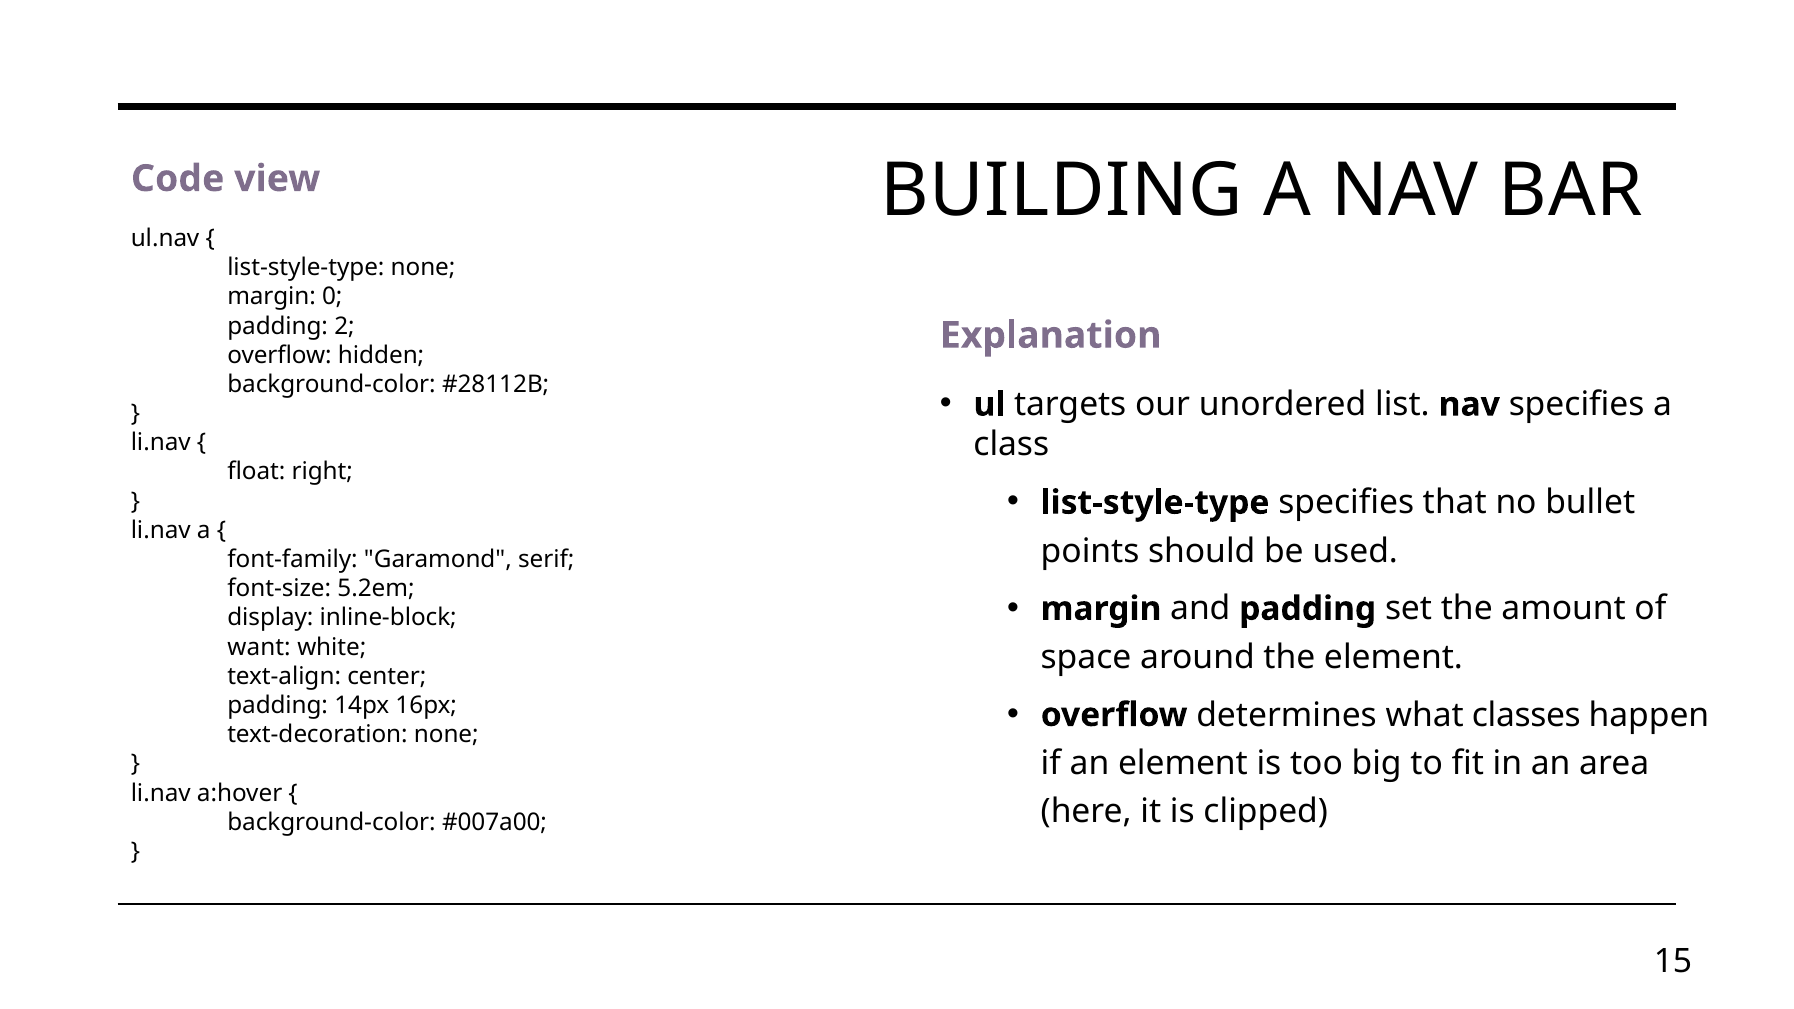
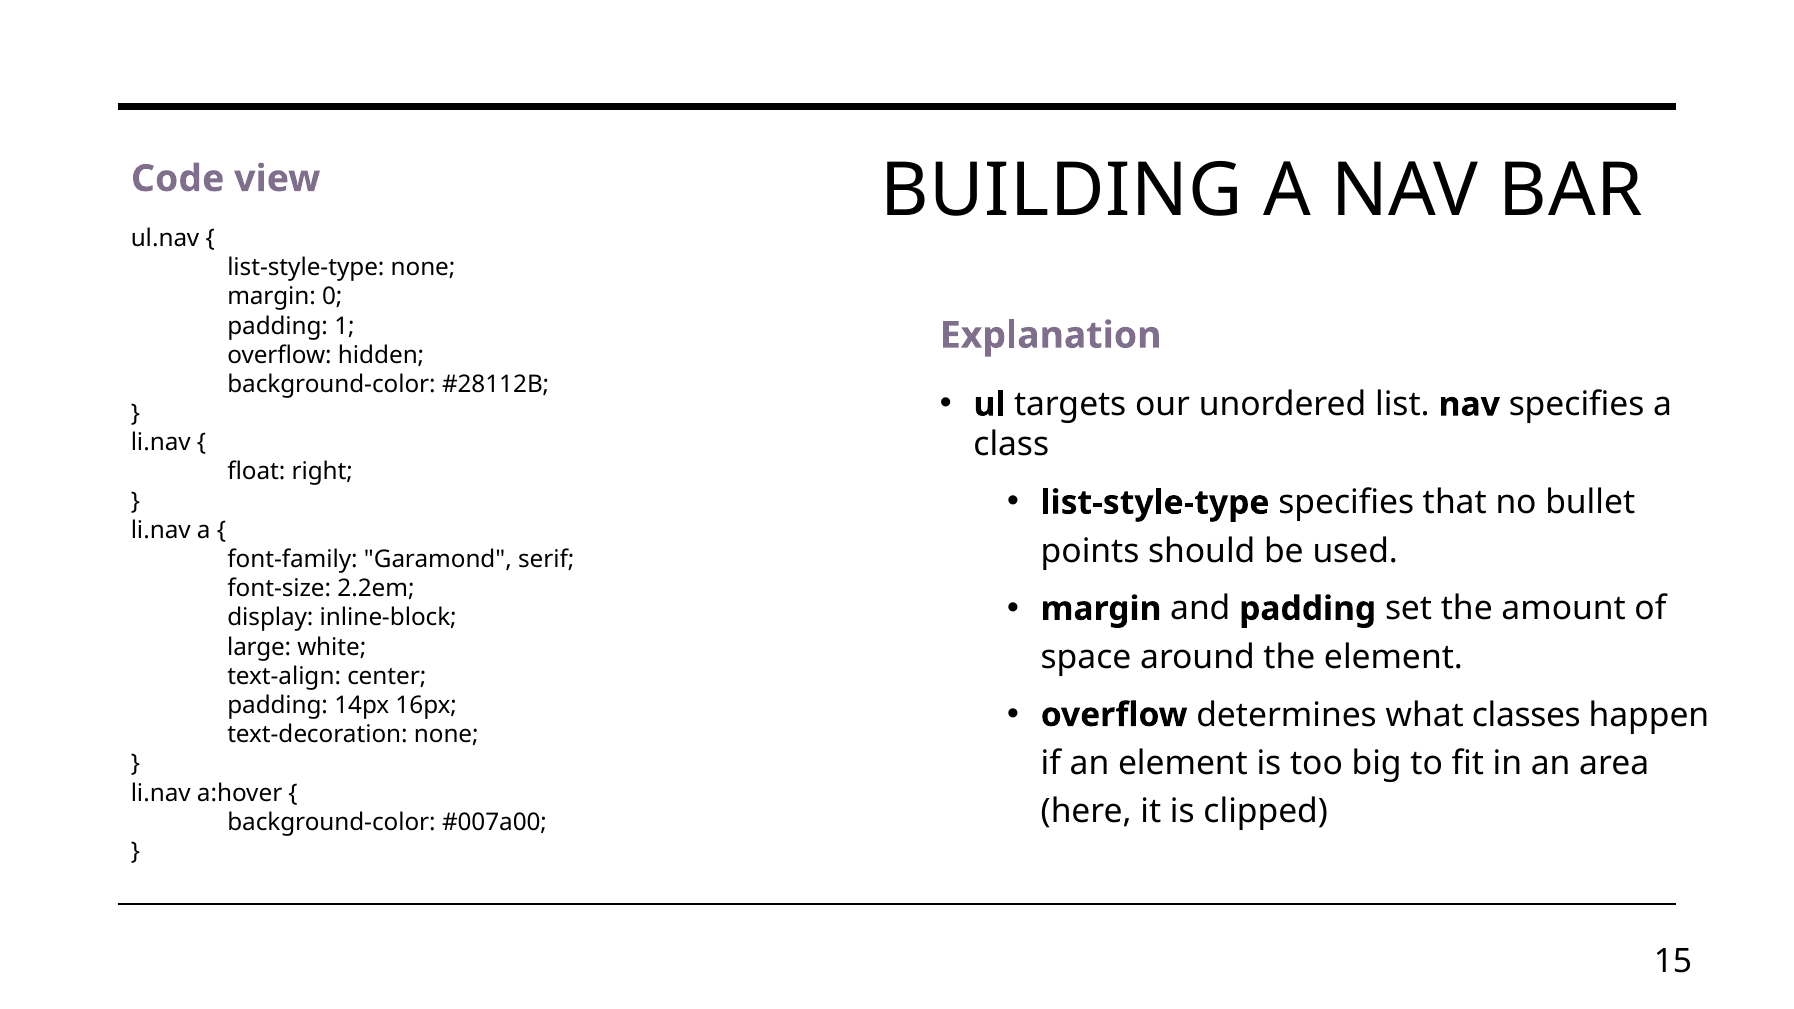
2: 2 -> 1 (344, 326)
5.2em: 5.2em -> 2.2em (376, 589)
want: want -> large (259, 647)
